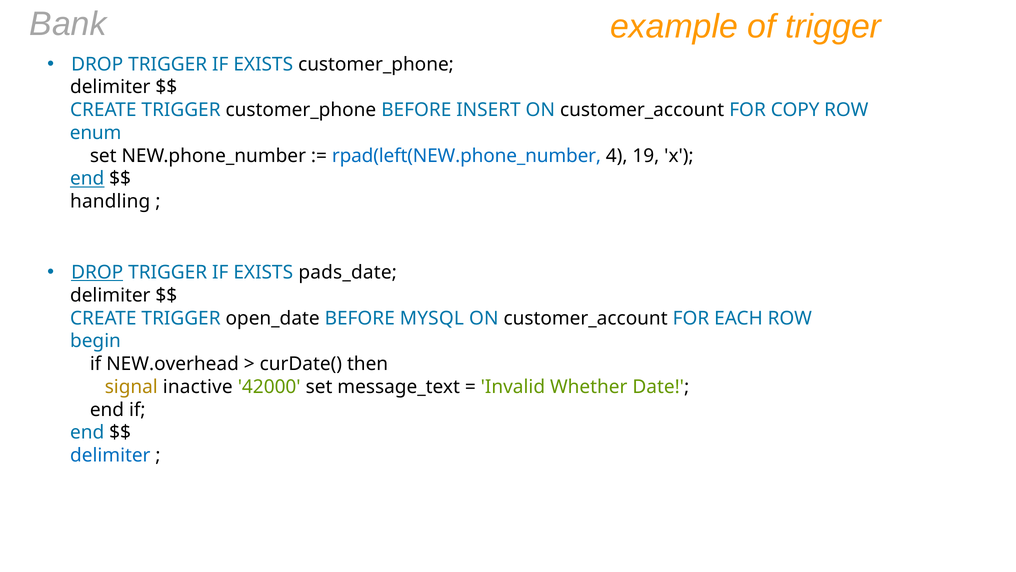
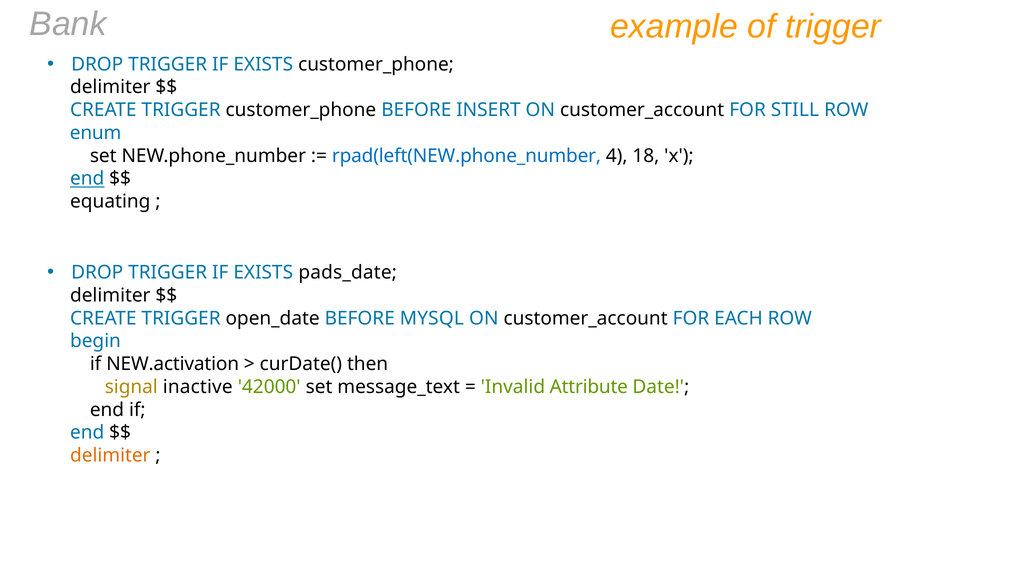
COPY: COPY -> STILL (795, 110)
19: 19 -> 18 (646, 156)
handling: handling -> equating (110, 201)
DROP underline: present -> none (97, 272)
NEW.overhead: NEW.overhead -> NEW.activation (173, 364)
Whether: Whether -> Attribute (589, 387)
delimiter colour: blue -> orange (110, 455)
